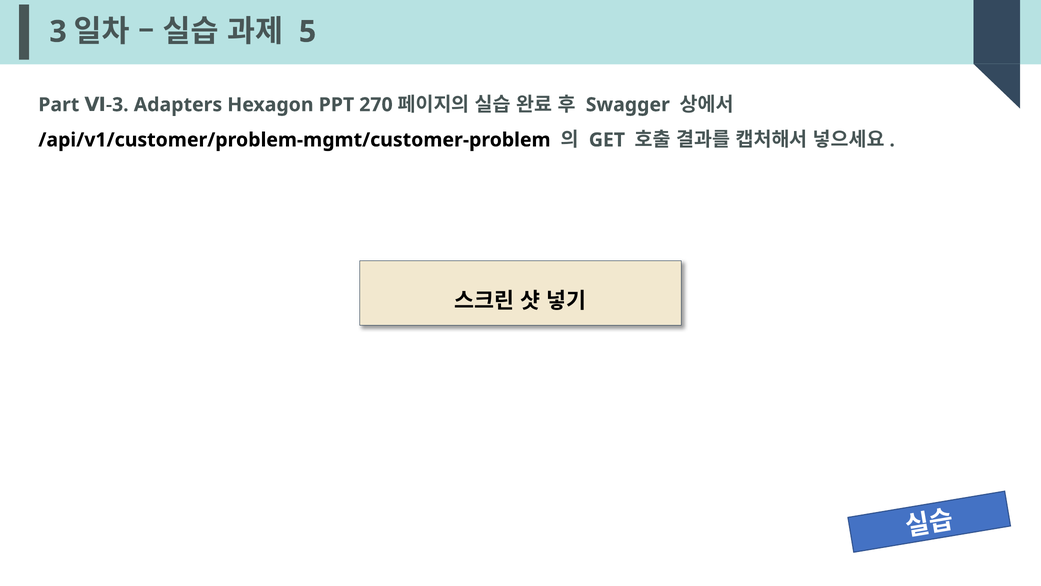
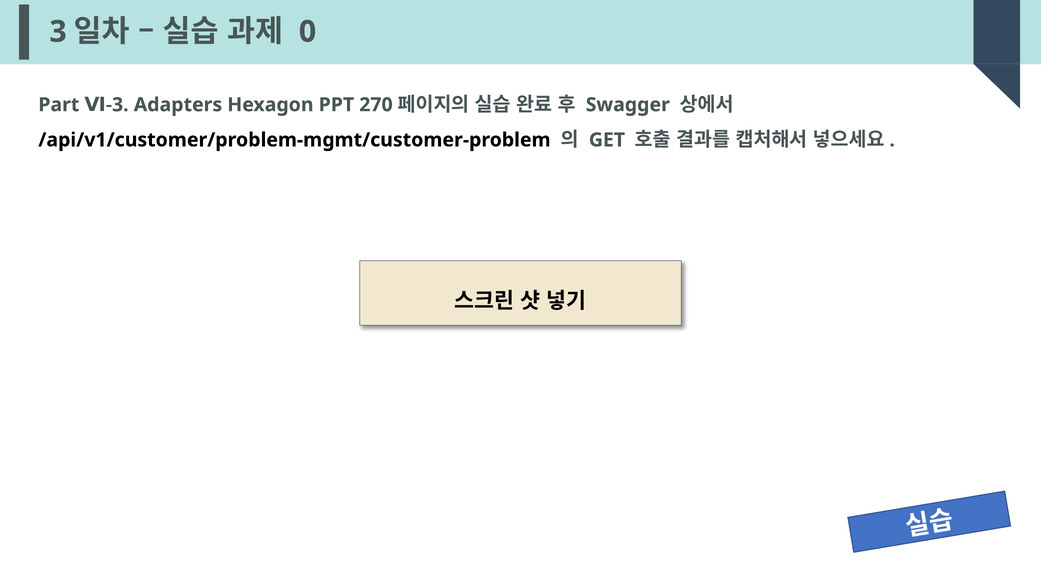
5: 5 -> 0 (308, 32)
